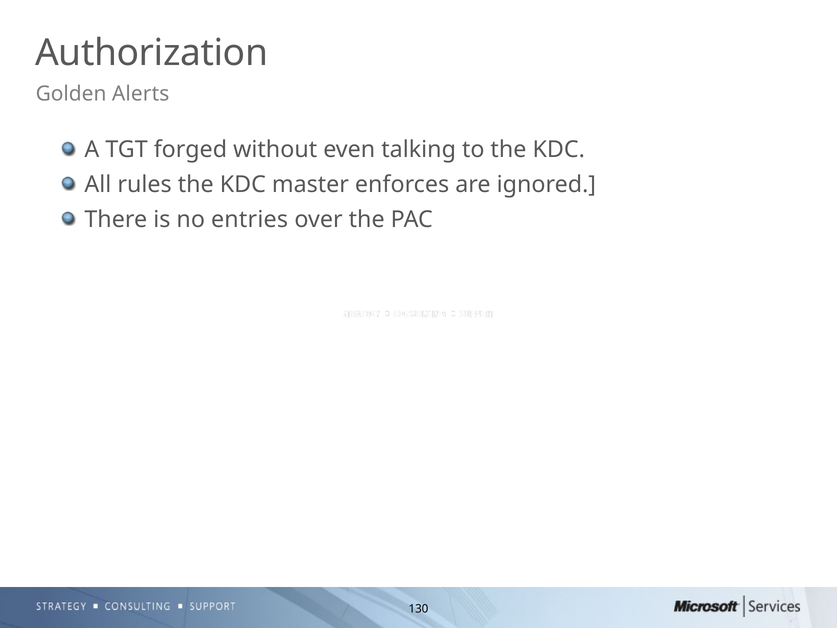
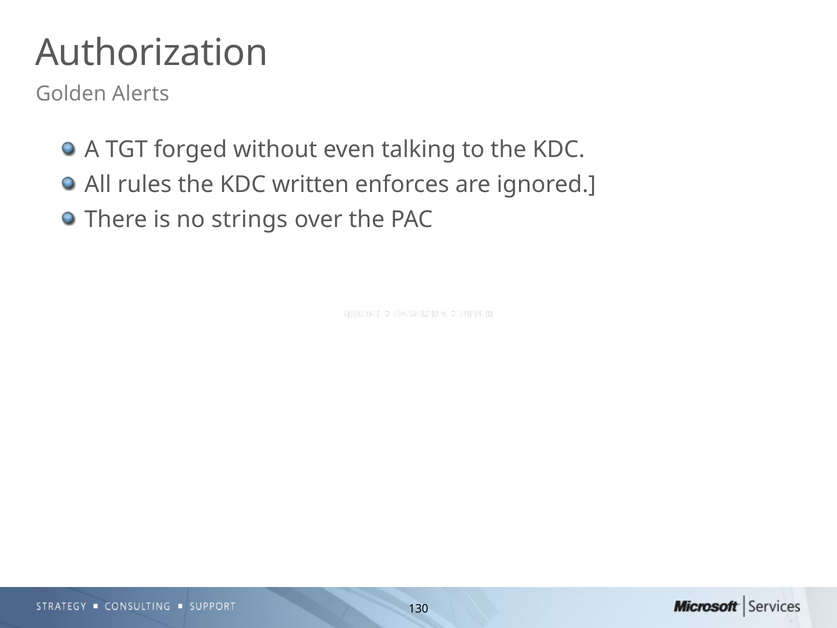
master: master -> written (310, 184)
entries: entries -> strings (250, 219)
